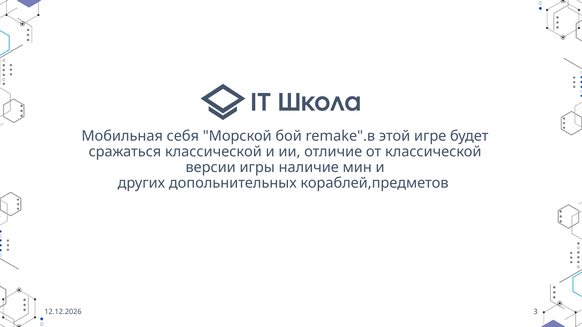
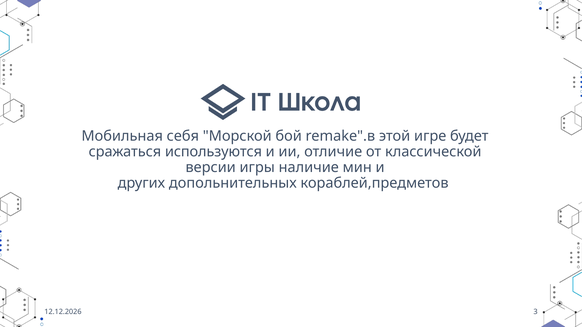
сражаться классической: классической -> используются (213, 152)
